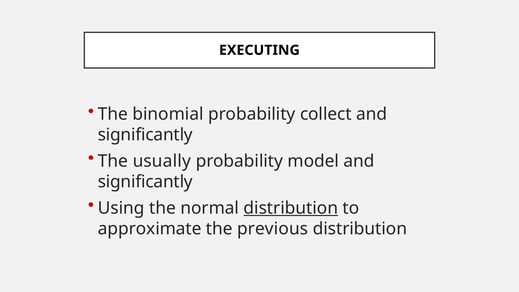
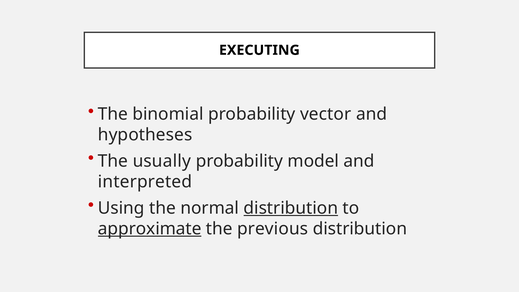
collect: collect -> vector (326, 114)
significantly: significantly -> hypotheses (145, 135)
significantly: significantly -> interpreted (145, 182)
approximate underline: none -> present (150, 229)
